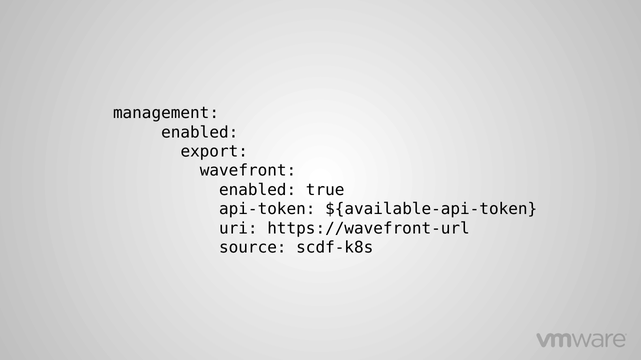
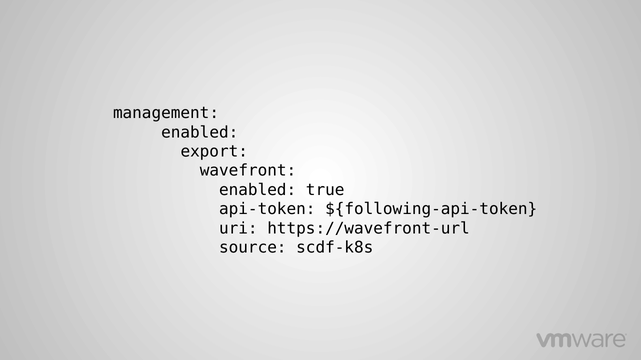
${available-api-token: ${available-api-token -> ${following-api-token (431, 209)
